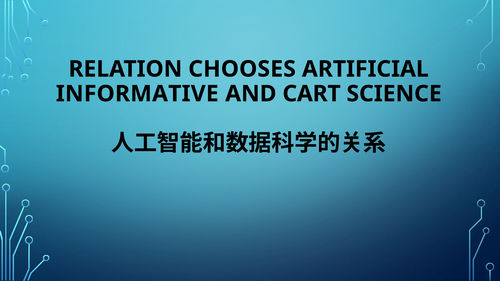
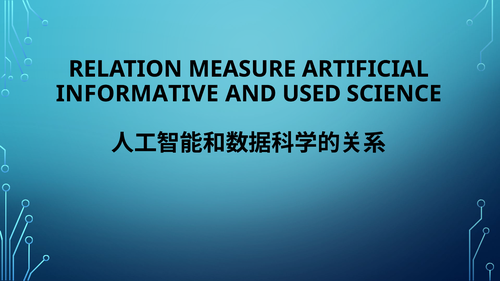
CHOOSES: CHOOSES -> MEASURE (242, 69)
CART: CART -> USED (312, 94)
